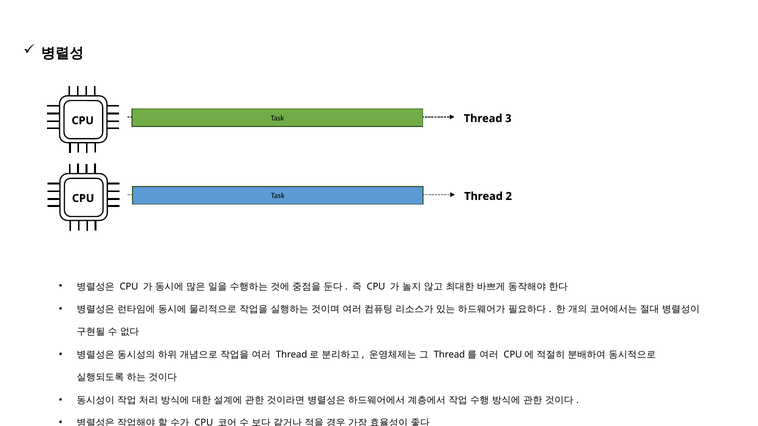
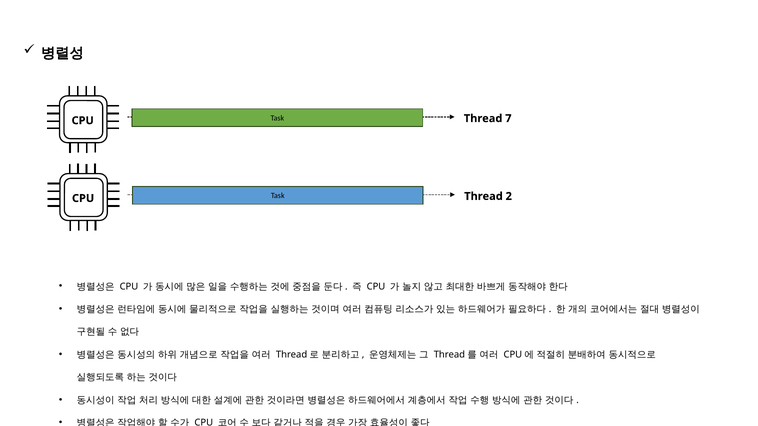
3: 3 -> 7 (508, 119)
